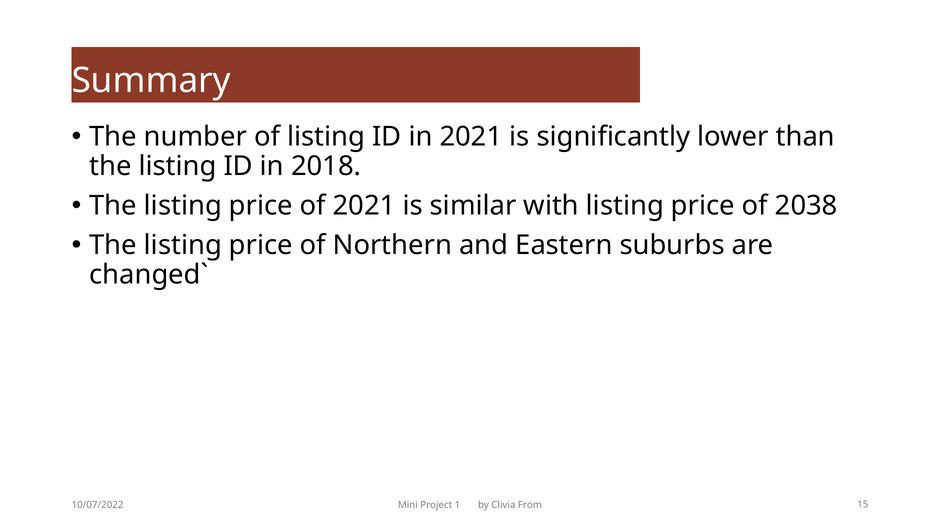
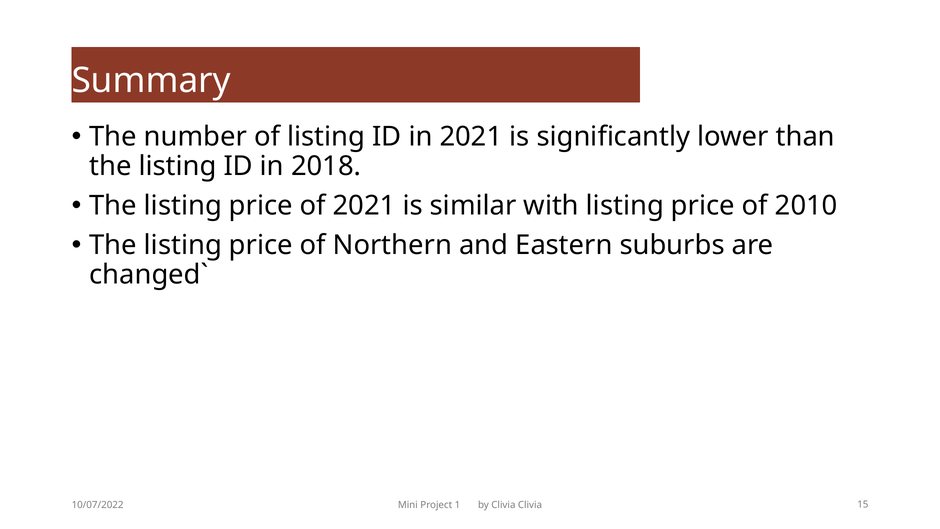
2038: 2038 -> 2010 (806, 206)
Clivia From: From -> Clivia (530, 505)
